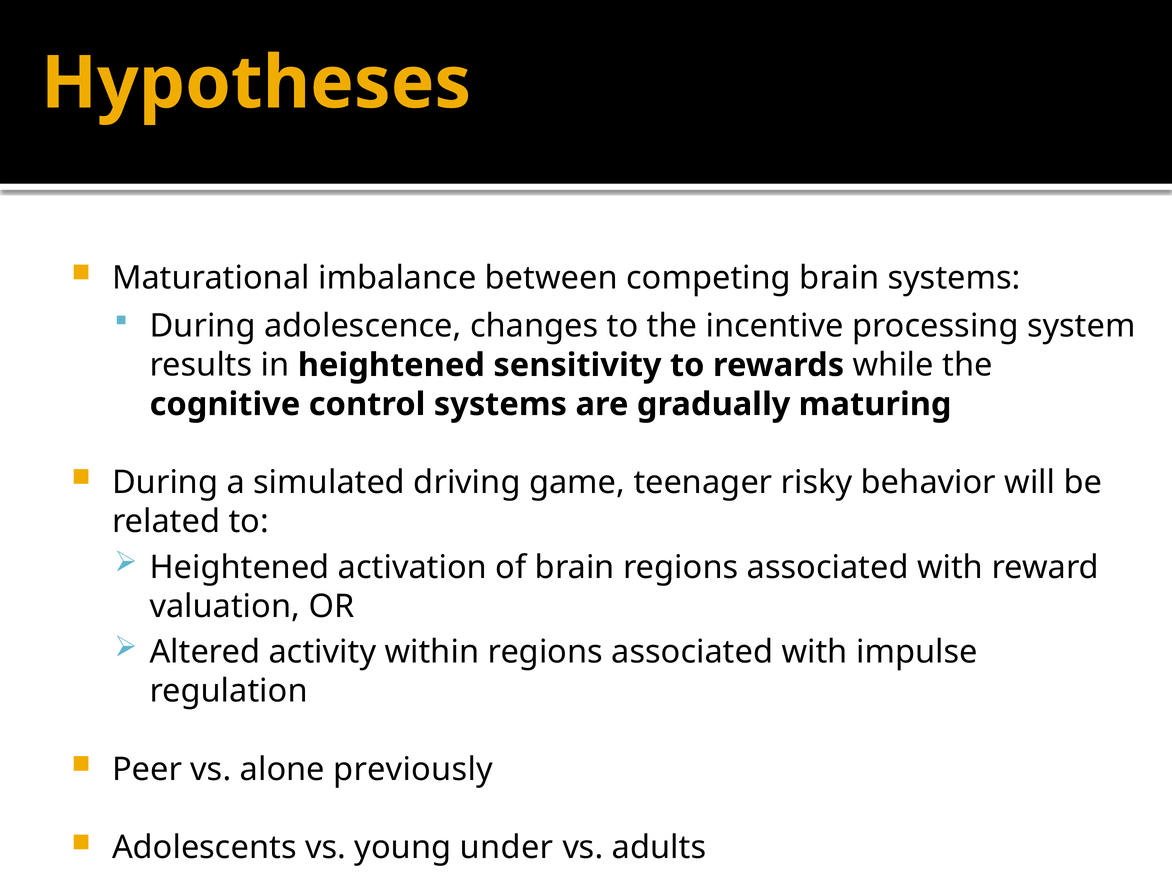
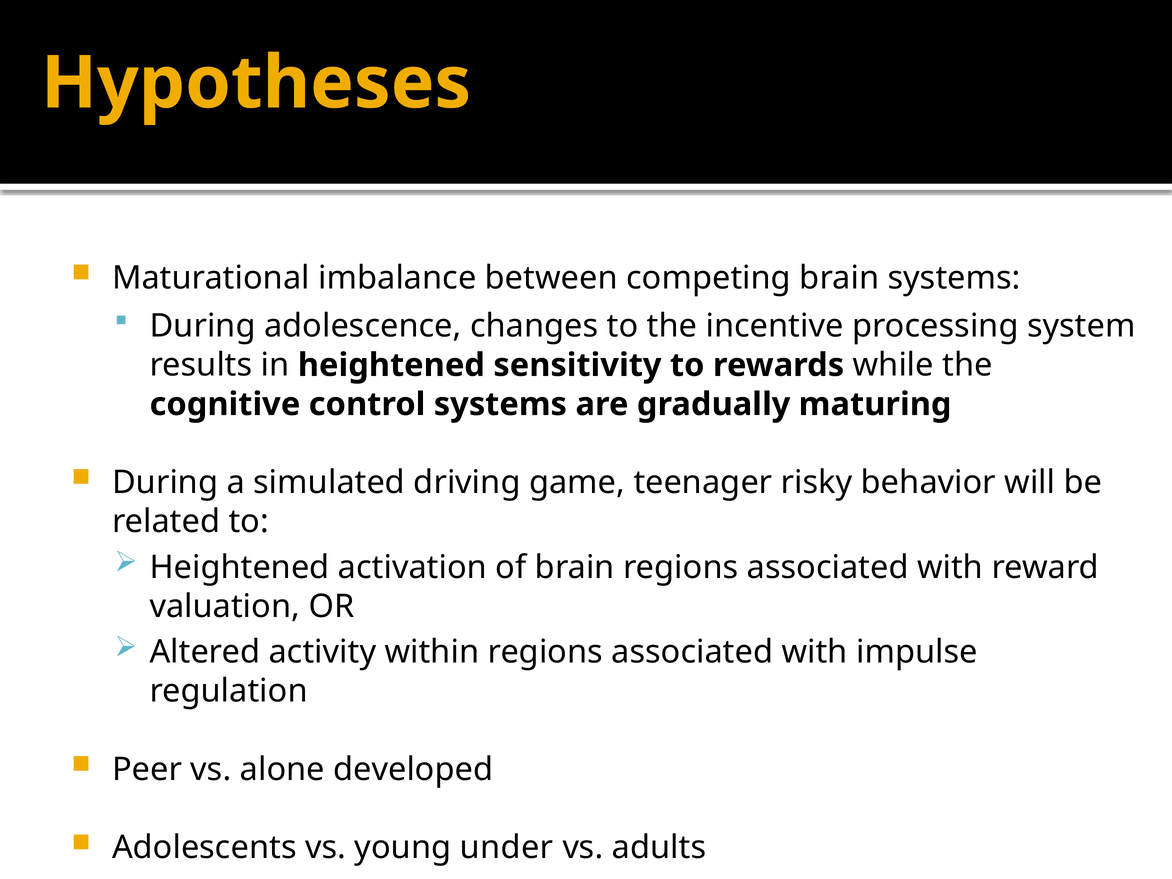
previously: previously -> developed (413, 769)
